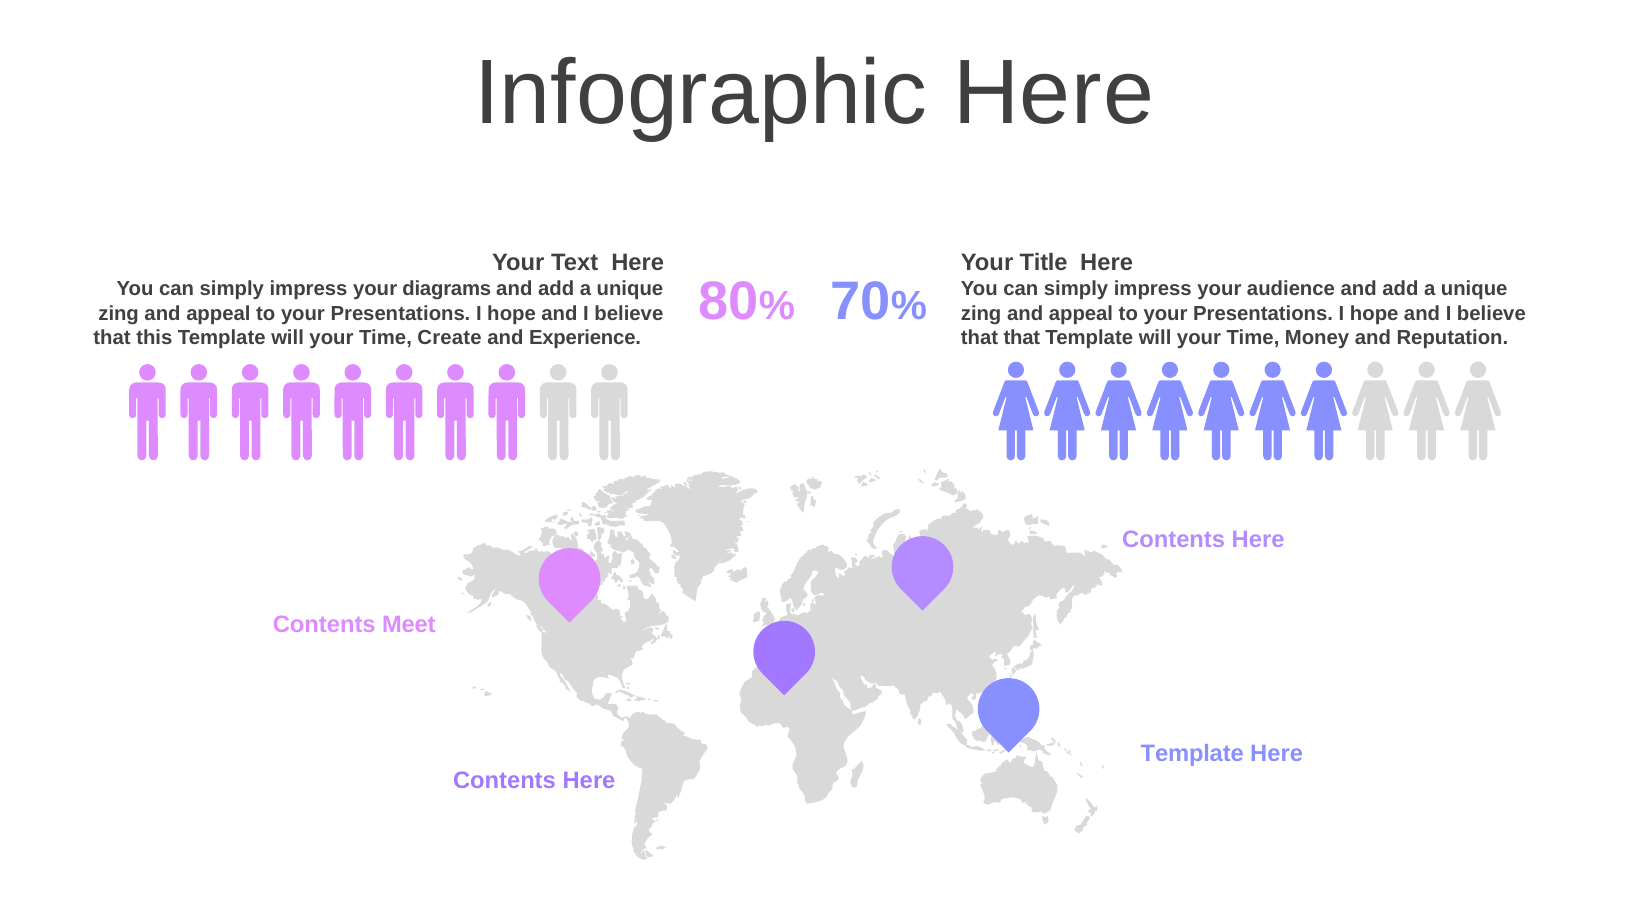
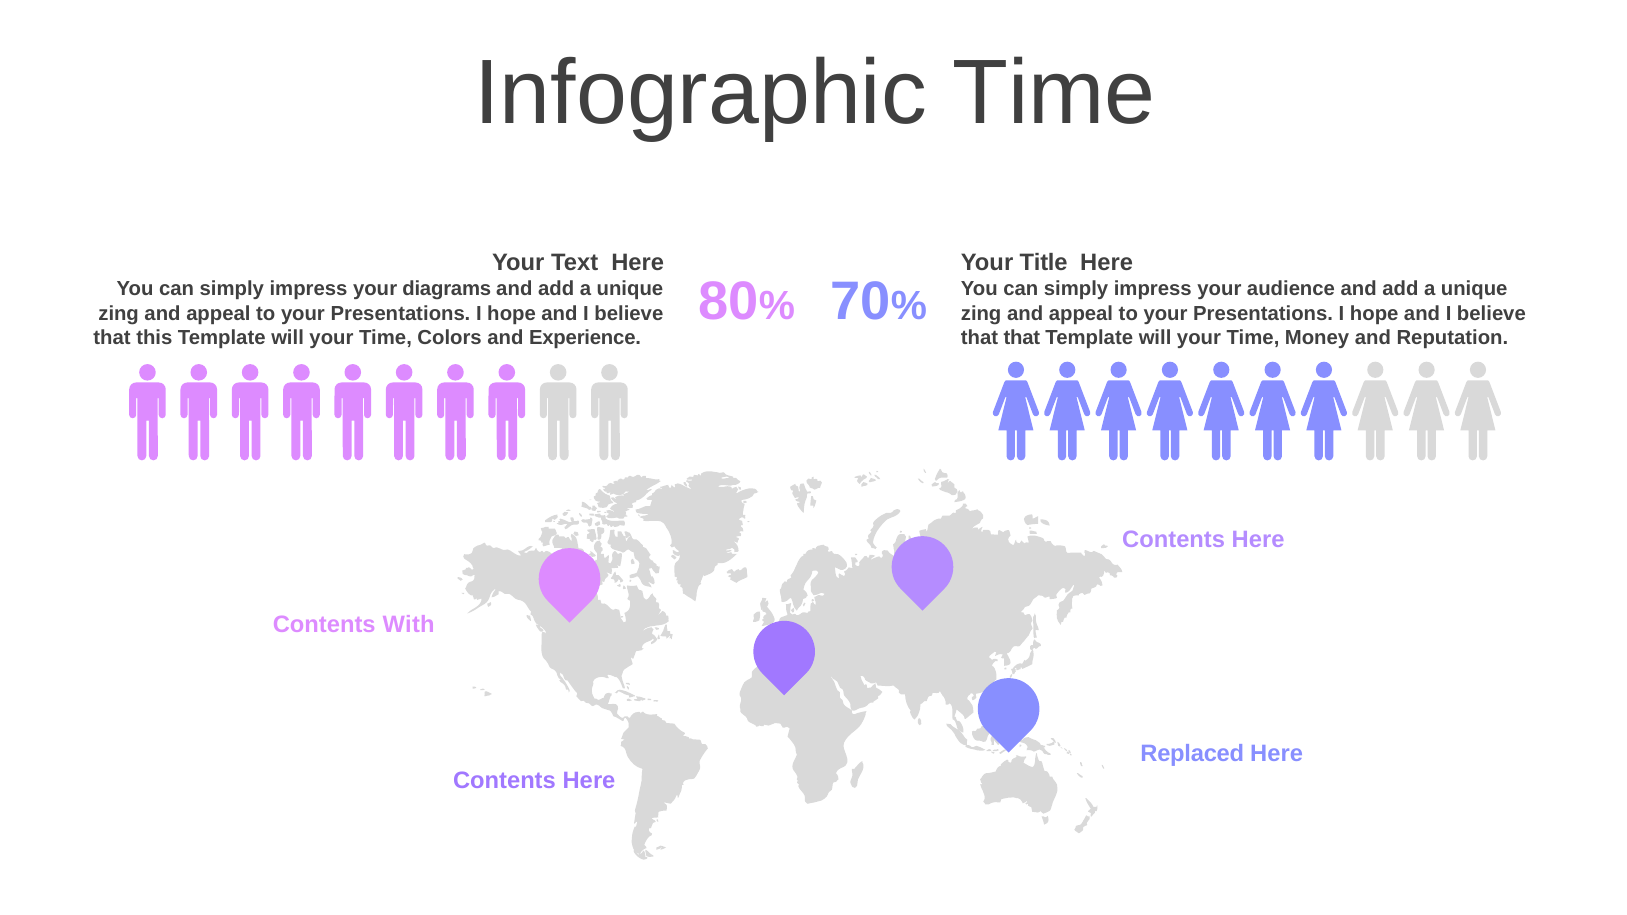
Infographic Here: Here -> Time (1054, 93)
Create: Create -> Colors (450, 338)
Meet: Meet -> With (409, 624)
Template: Template -> Replaced (1192, 754)
